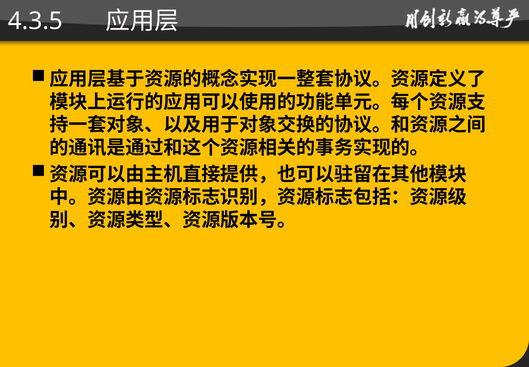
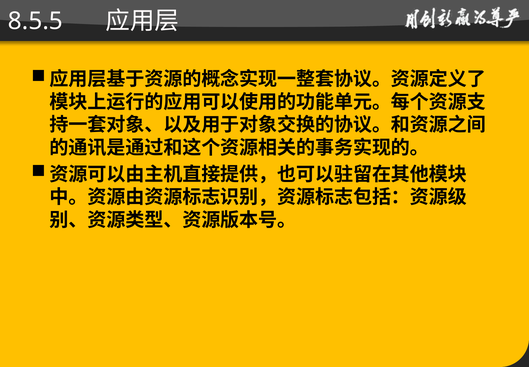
4.3.5: 4.3.5 -> 8.5.5 (35, 21)
